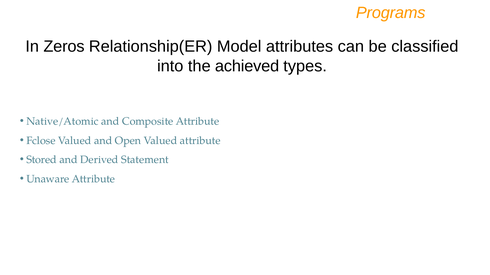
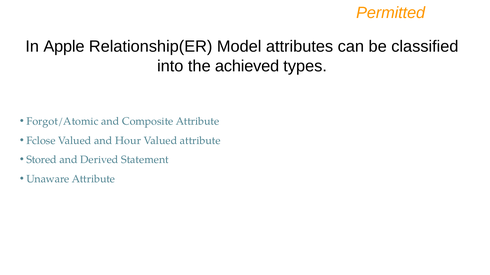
Programs: Programs -> Permitted (391, 13)
Zeros: Zeros -> Apple (64, 47)
Native/Atomic: Native/Atomic -> Forgot/Atomic (62, 122)
Open: Open -> Hour (128, 141)
